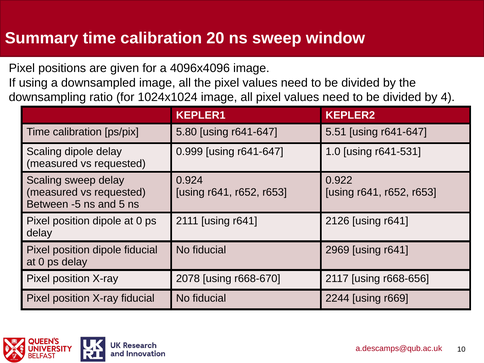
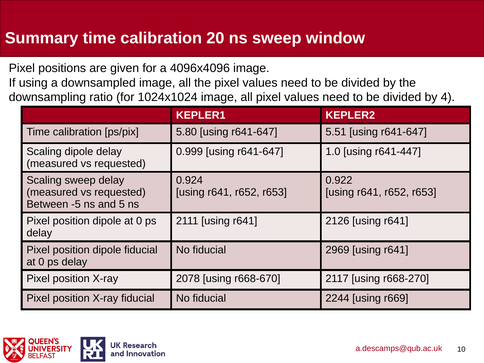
r641-531: r641-531 -> r641-447 (398, 152)
r668-656: r668-656 -> r668-270 (406, 279)
